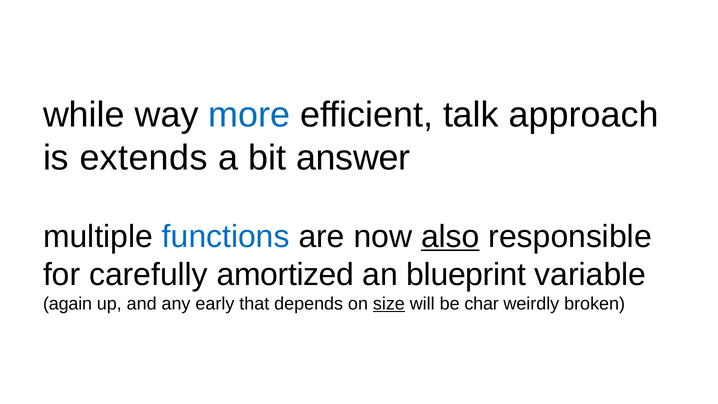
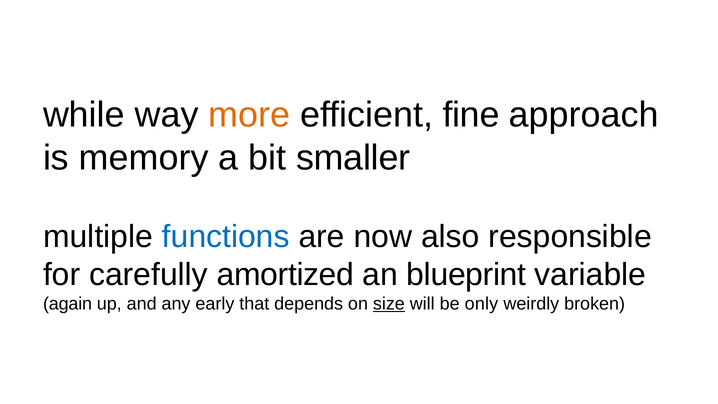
more colour: blue -> orange (249, 115)
talk: talk -> fine (471, 115)
extends: extends -> memory (144, 158)
answer: answer -> smaller (353, 158)
also underline: present -> none (450, 236)
char: char -> only (481, 304)
